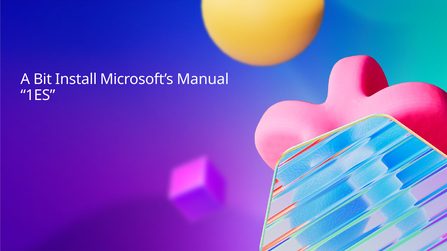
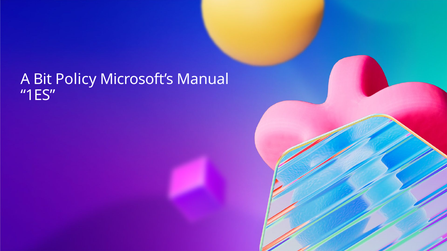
Install: Install -> Policy (76, 79)
